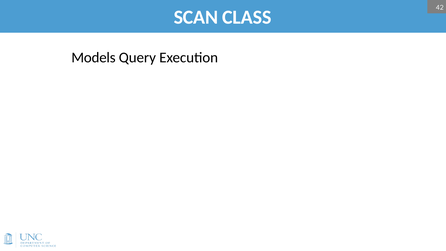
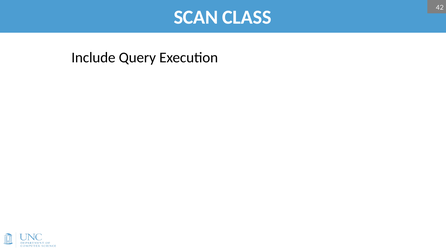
Models: Models -> Include (93, 58)
